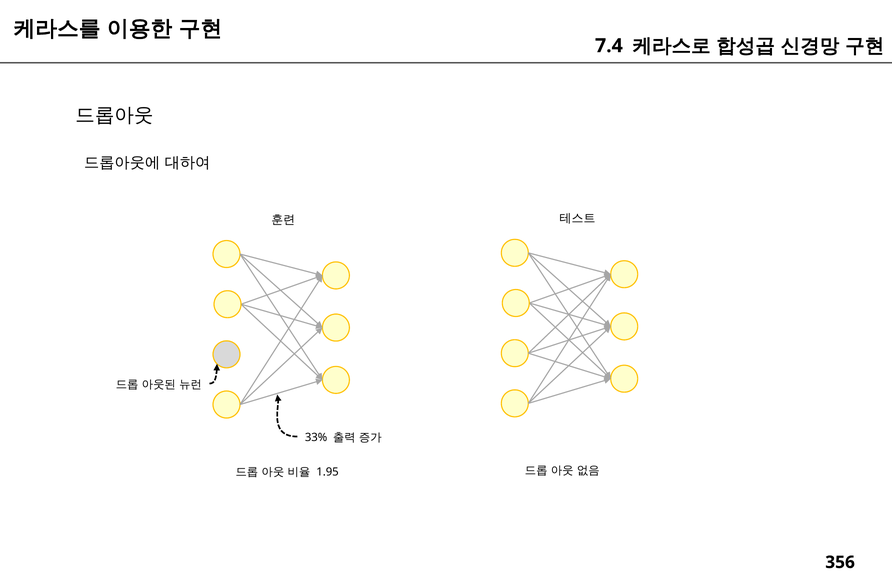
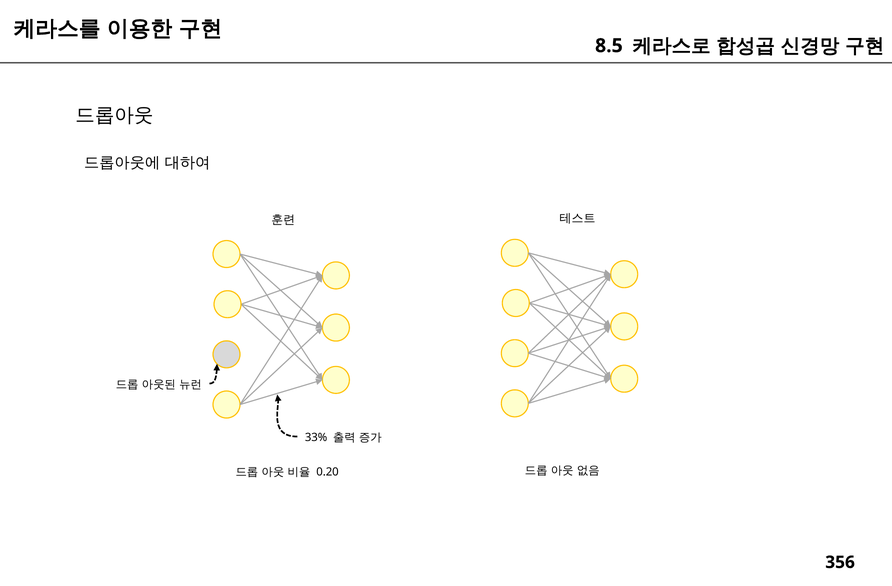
7.4: 7.4 -> 8.5 (609, 46)
1.95: 1.95 -> 0.20 (328, 472)
